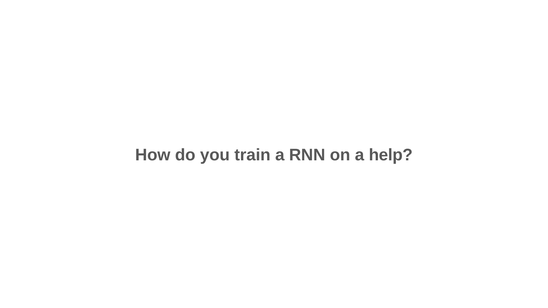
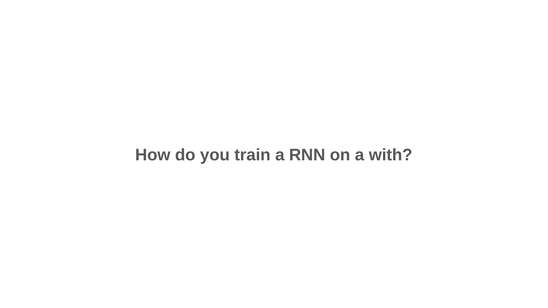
help: help -> with (391, 155)
